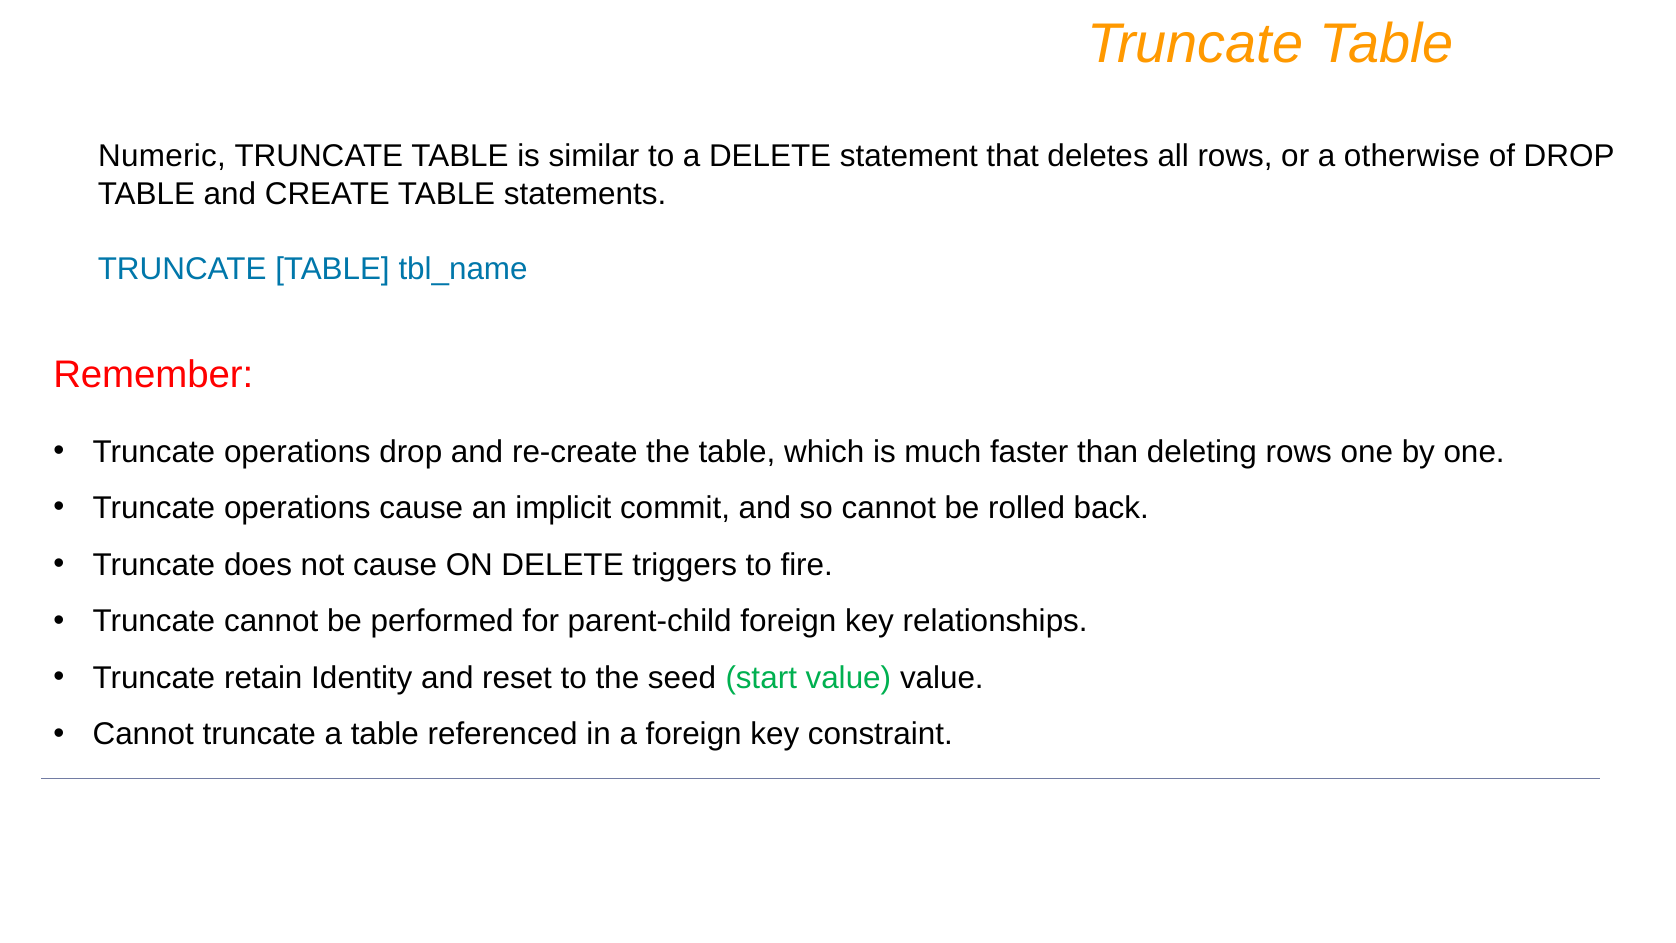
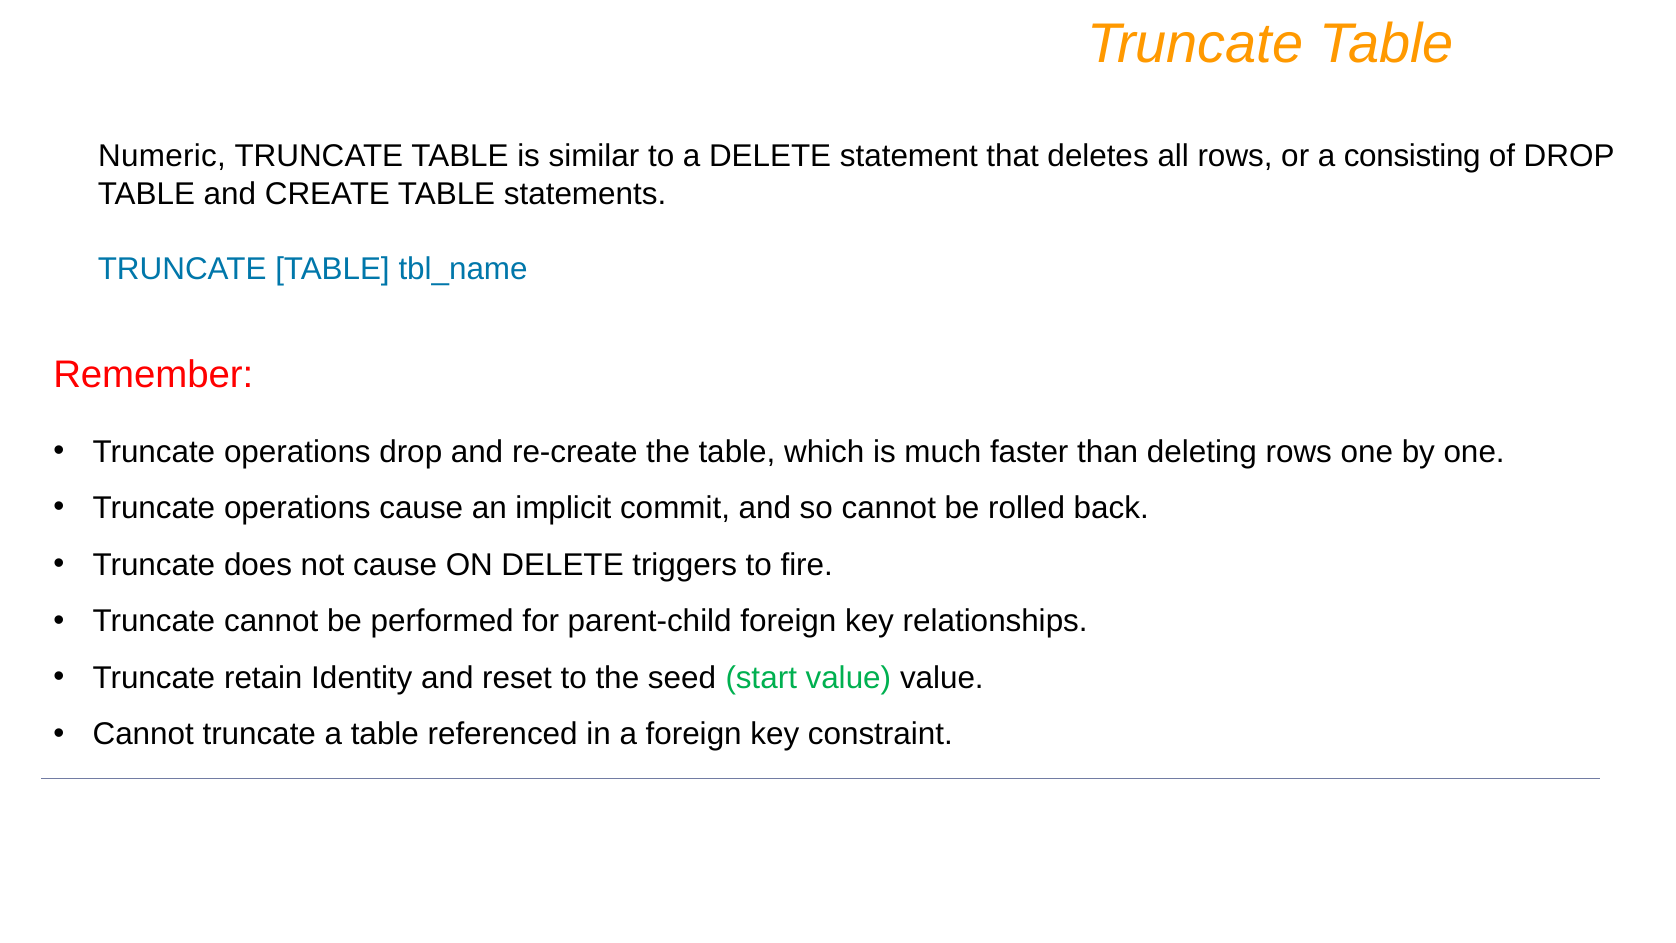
otherwise: otherwise -> consisting (1412, 157)
